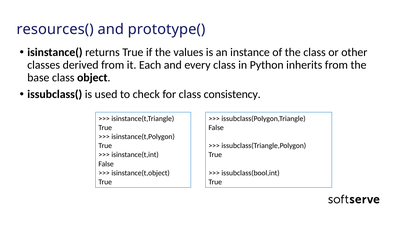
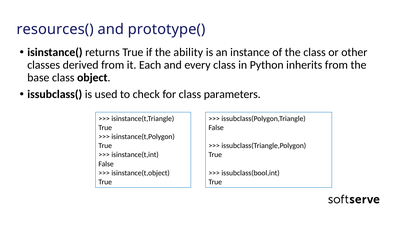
values: values -> ability (188, 52)
consistency: consistency -> parameters (232, 94)
